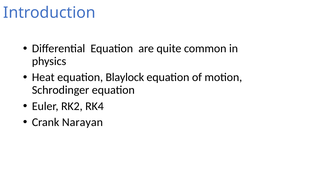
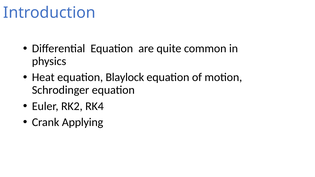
Narayan: Narayan -> Applying (83, 122)
